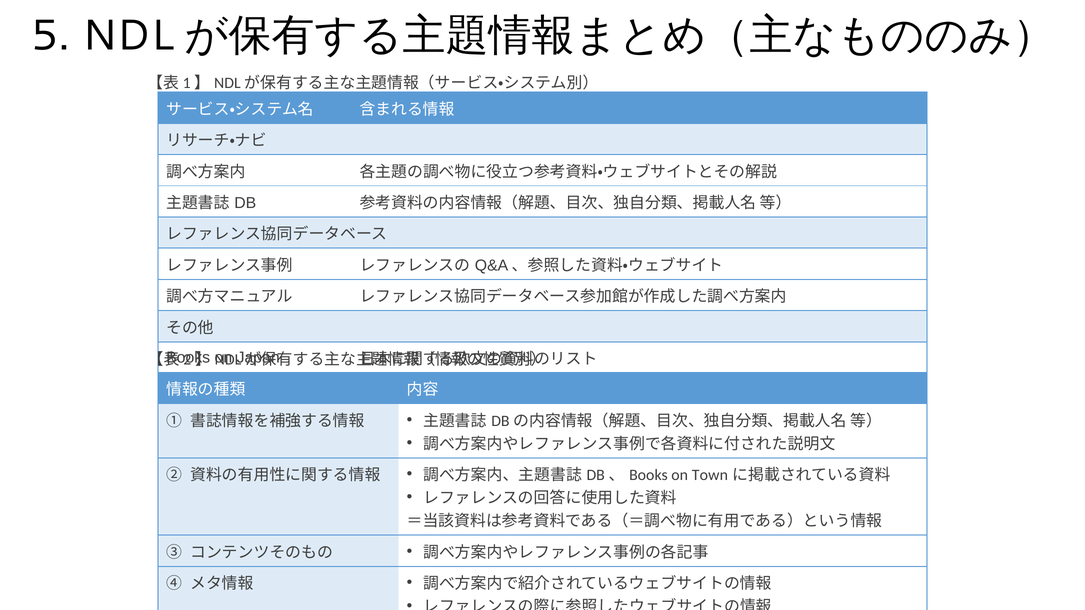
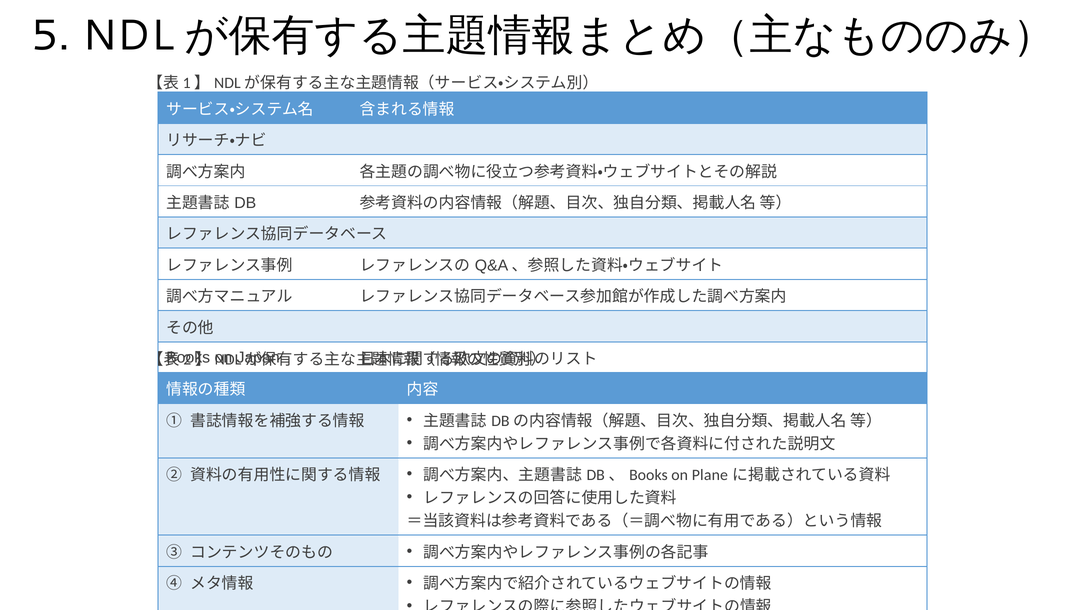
Town: Town -> Plane (710, 475)
